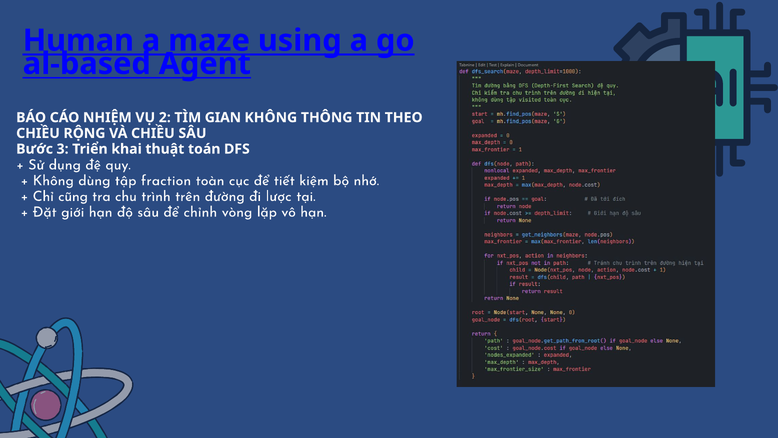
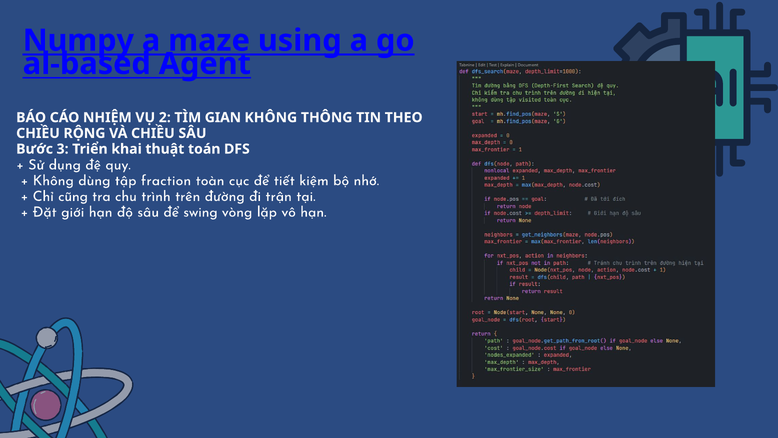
Human: Human -> Numpy (78, 41)
lược: lược -> trận (279, 196)
chỉnh: chỉnh -> swing (200, 212)
